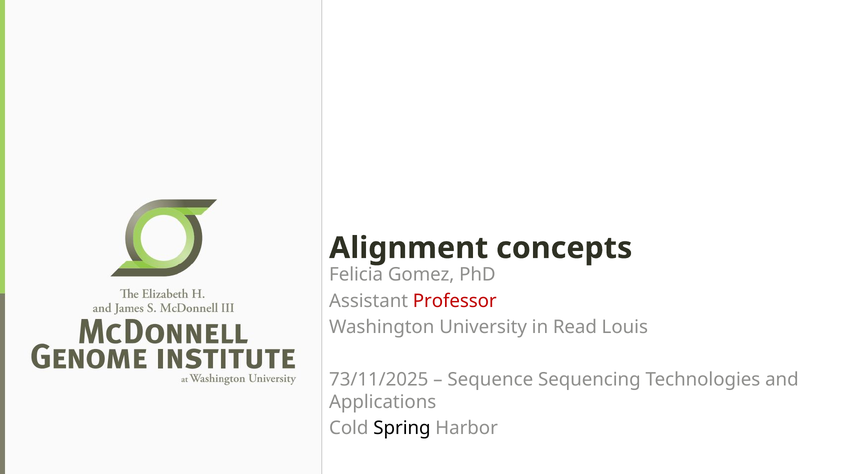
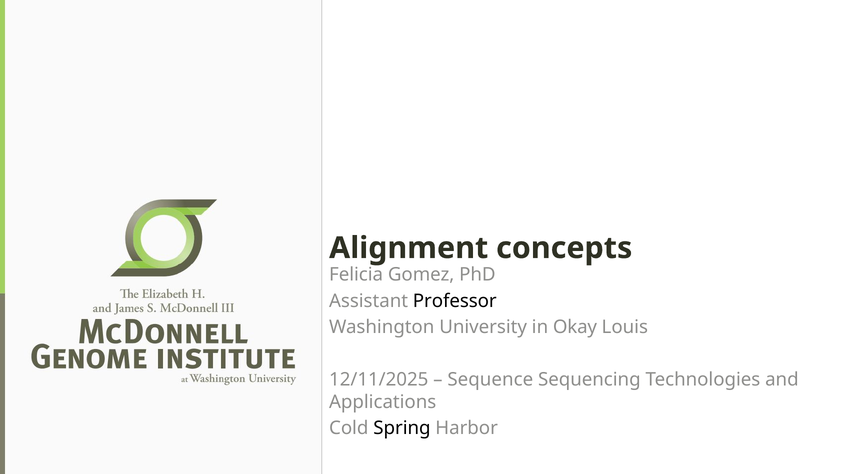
Professor colour: red -> black (455, 301)
Read: Read -> Okay (575, 327)
73/11/2025: 73/11/2025 -> 12/11/2025 (379, 380)
